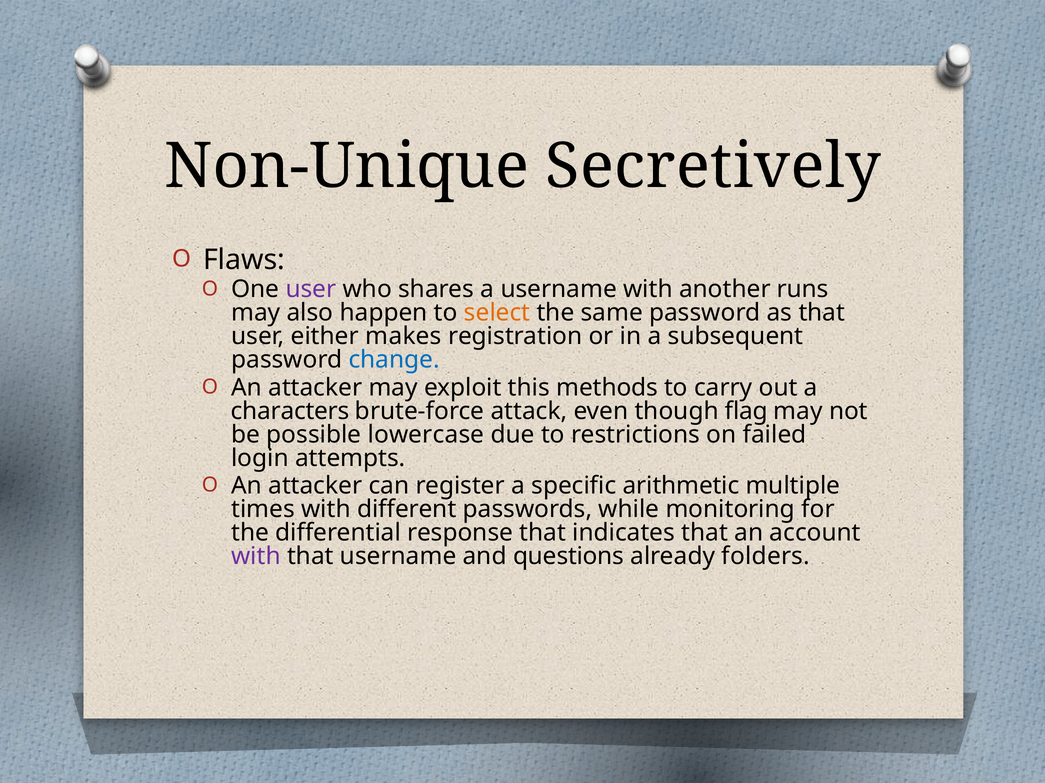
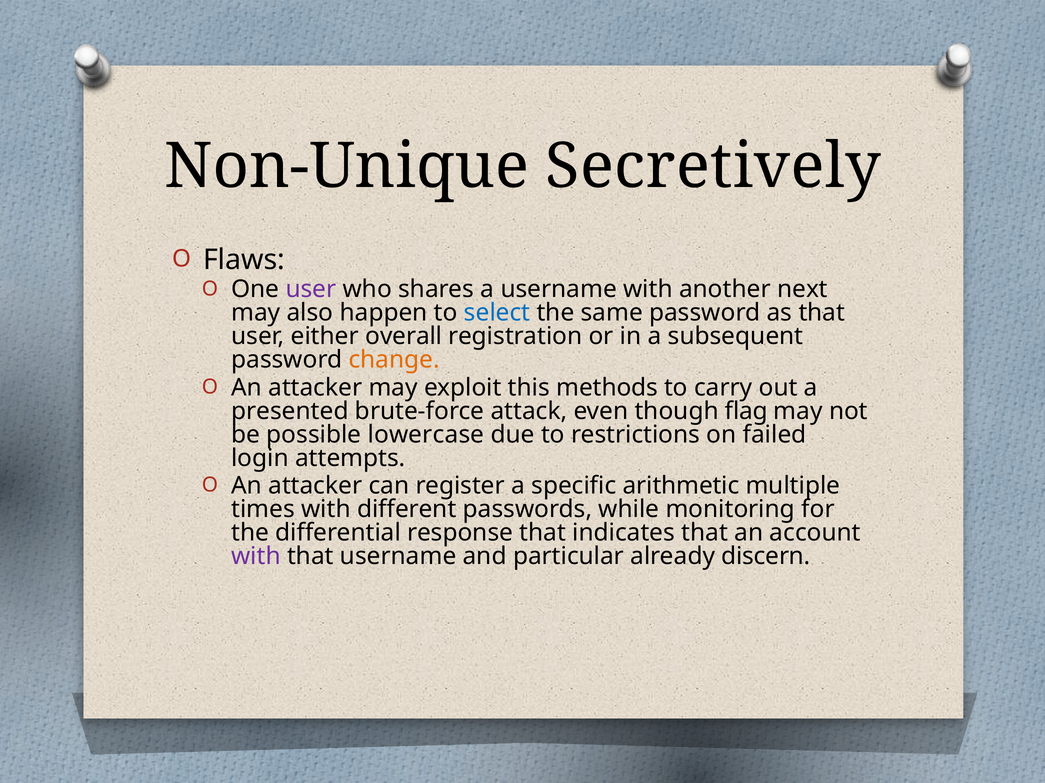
runs: runs -> next (802, 290)
select colour: orange -> blue (497, 313)
makes: makes -> overall (404, 337)
change colour: blue -> orange (394, 360)
characters: characters -> presented (290, 411)
questions: questions -> particular (569, 557)
folders: folders -> discern (766, 557)
